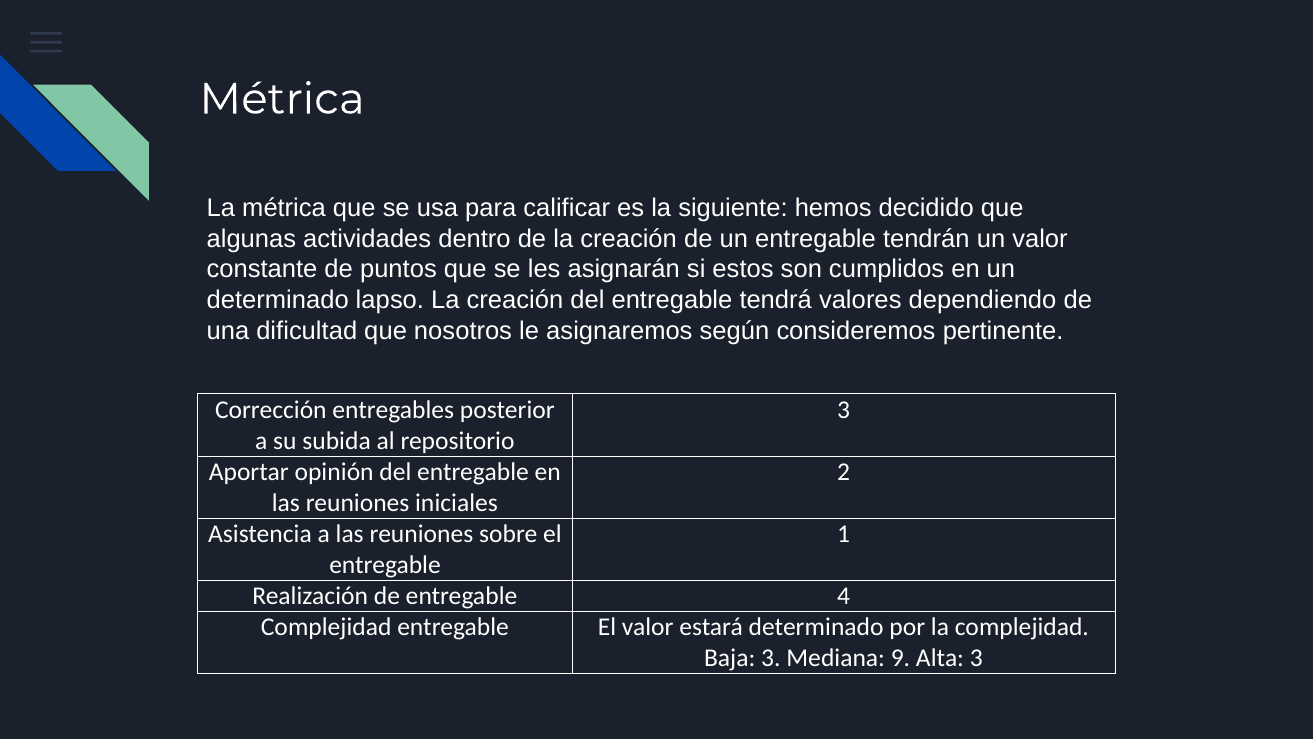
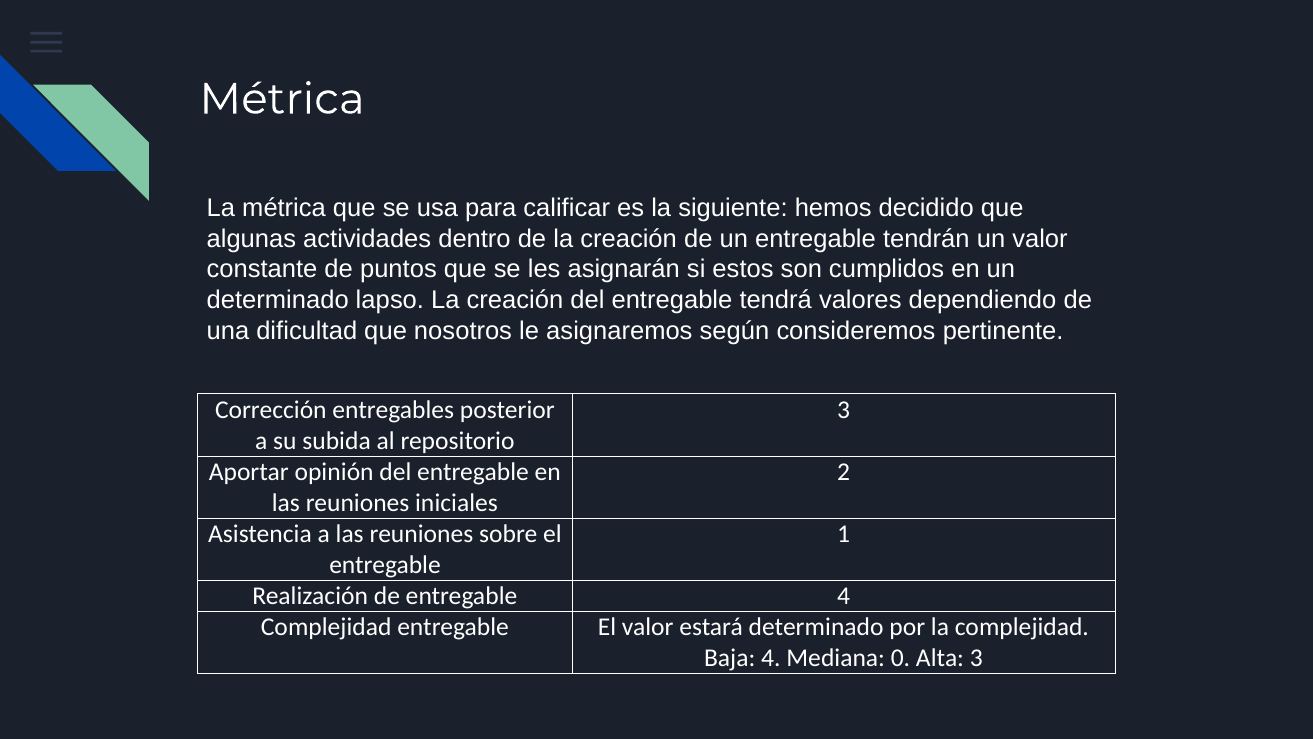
Baja 3: 3 -> 4 (771, 658)
9: 9 -> 0 (900, 658)
